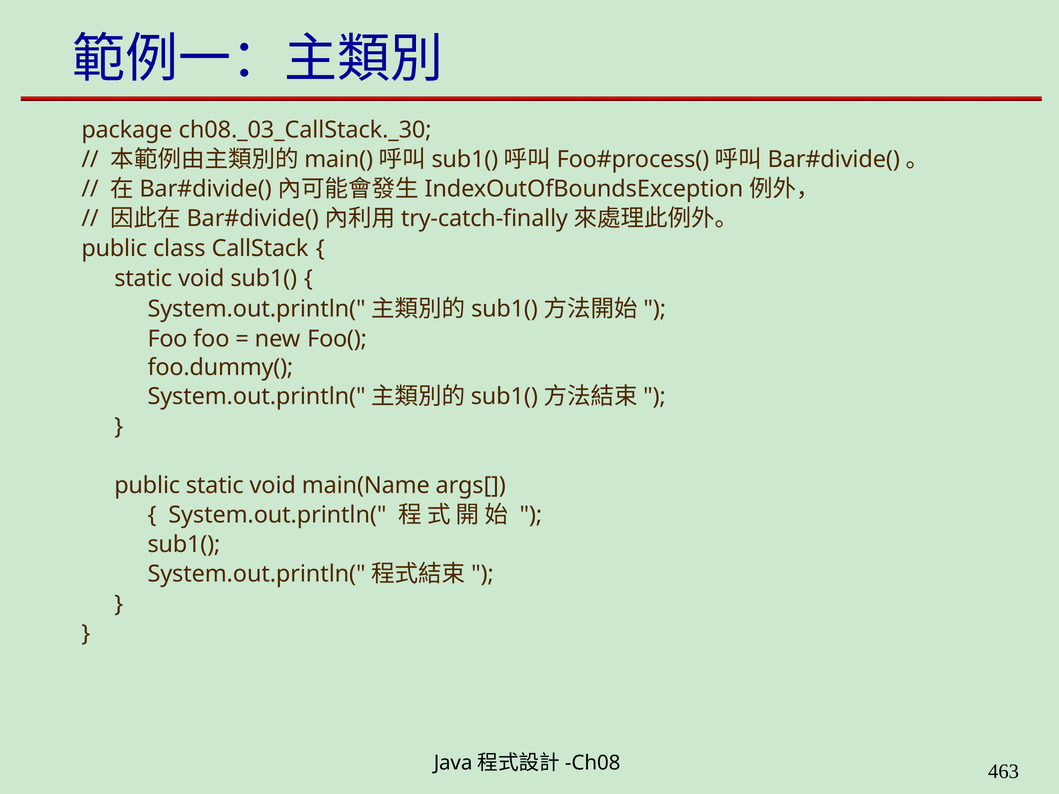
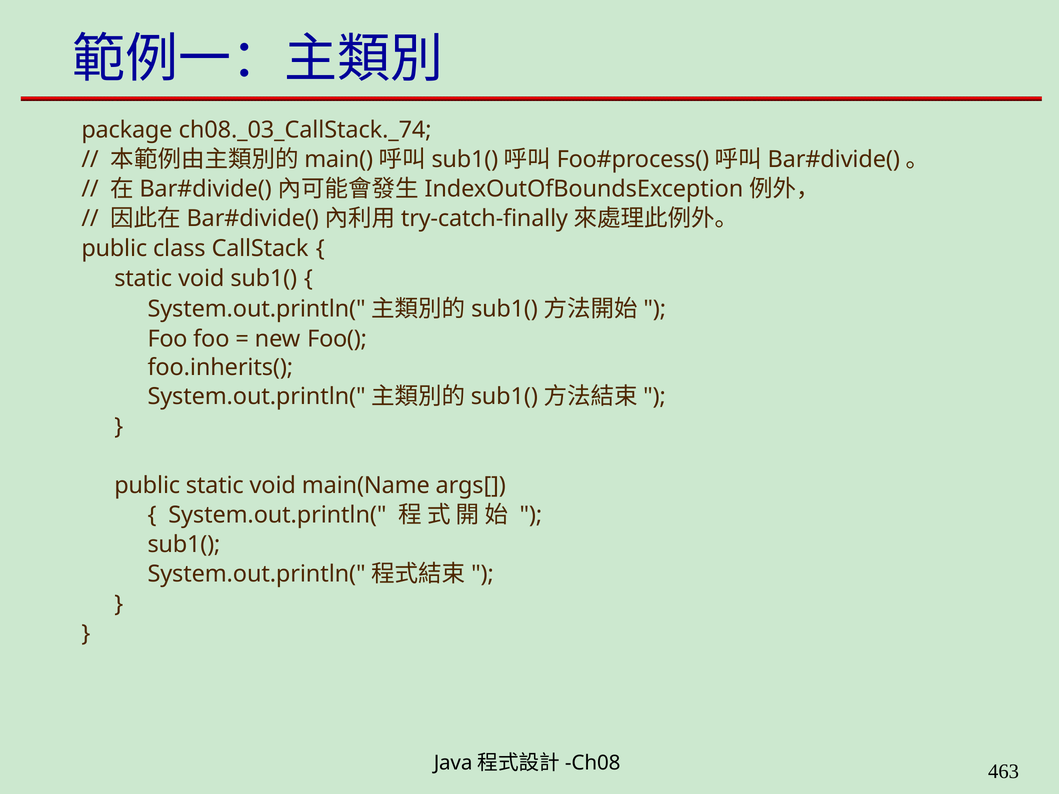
ch08._03_CallStack._30: ch08._03_CallStack._30 -> ch08._03_CallStack._74 (305, 130)
foo.dummy(: foo.dummy( -> foo.inherits( (220, 367)
